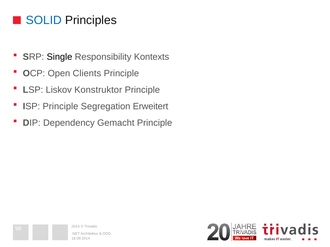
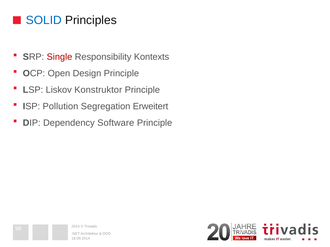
Single colour: black -> red (59, 57)
Clients: Clients -> Design (87, 74)
ISP Principle: Principle -> Pollution (60, 107)
Gemacht: Gemacht -> Software (116, 123)
